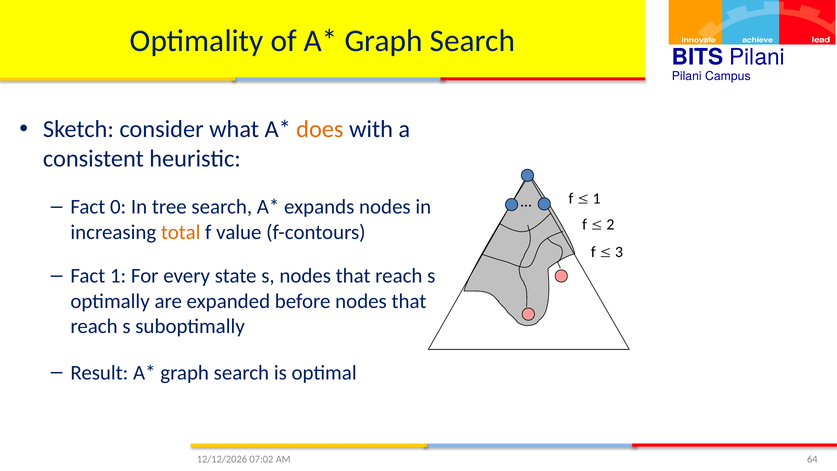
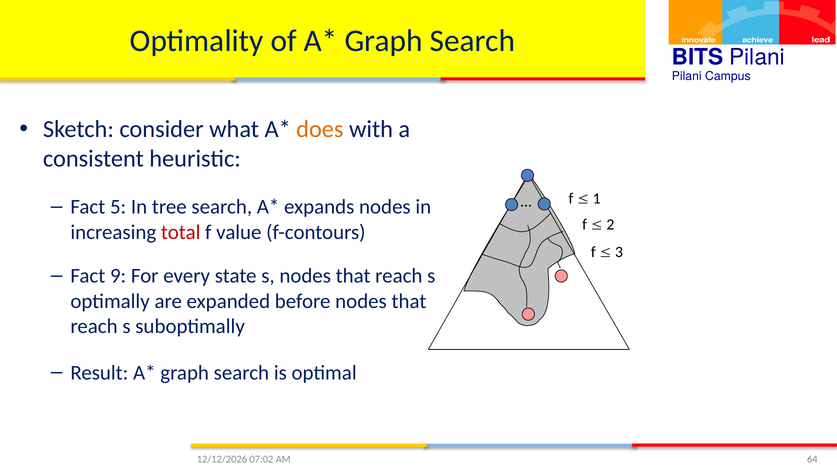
0: 0 -> 5 (118, 207)
total colour: orange -> red (181, 232)
Fact 1: 1 -> 9 (118, 276)
